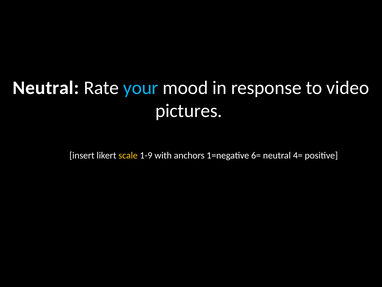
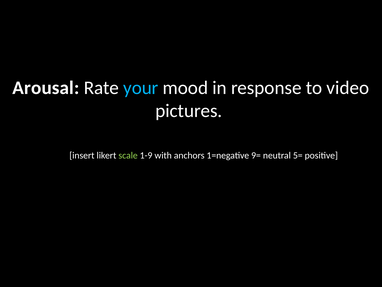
Neutral: Neutral -> Arousal (46, 88)
scale colour: yellow -> light green (128, 155)
6=: 6= -> 9= (256, 155)
4=: 4= -> 5= (298, 155)
